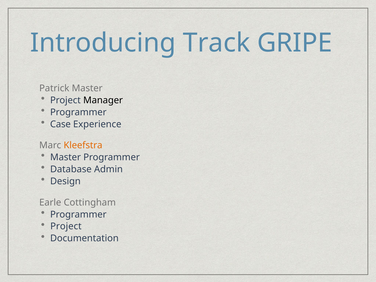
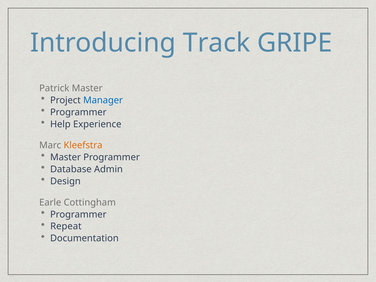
Manager colour: black -> blue (103, 100)
Case: Case -> Help (60, 124)
Project: Project -> Repeat (66, 226)
